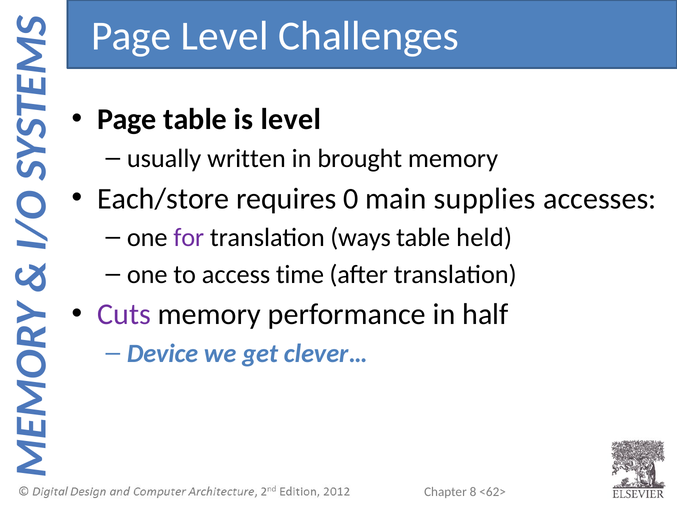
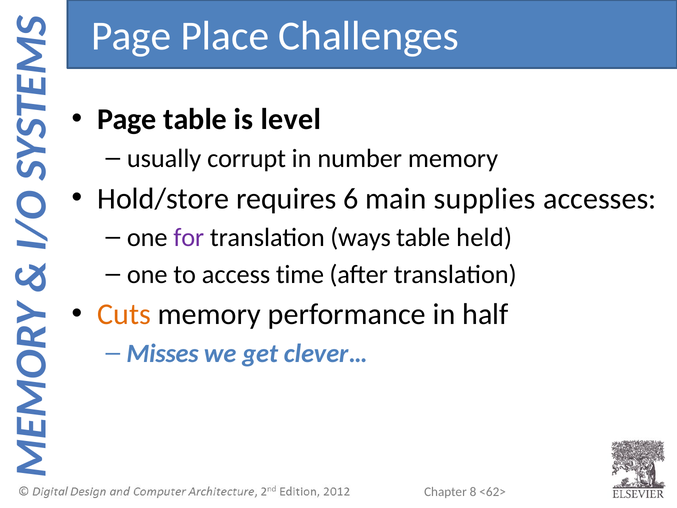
Page Level: Level -> Place (225, 36)
written: written -> corrupt (247, 158)
brought: brought -> number (360, 158)
Each/store: Each/store -> Hold/store (163, 198)
0: 0 -> 6 (351, 198)
Cuts colour: purple -> orange (124, 314)
Device: Device -> Misses (163, 353)
